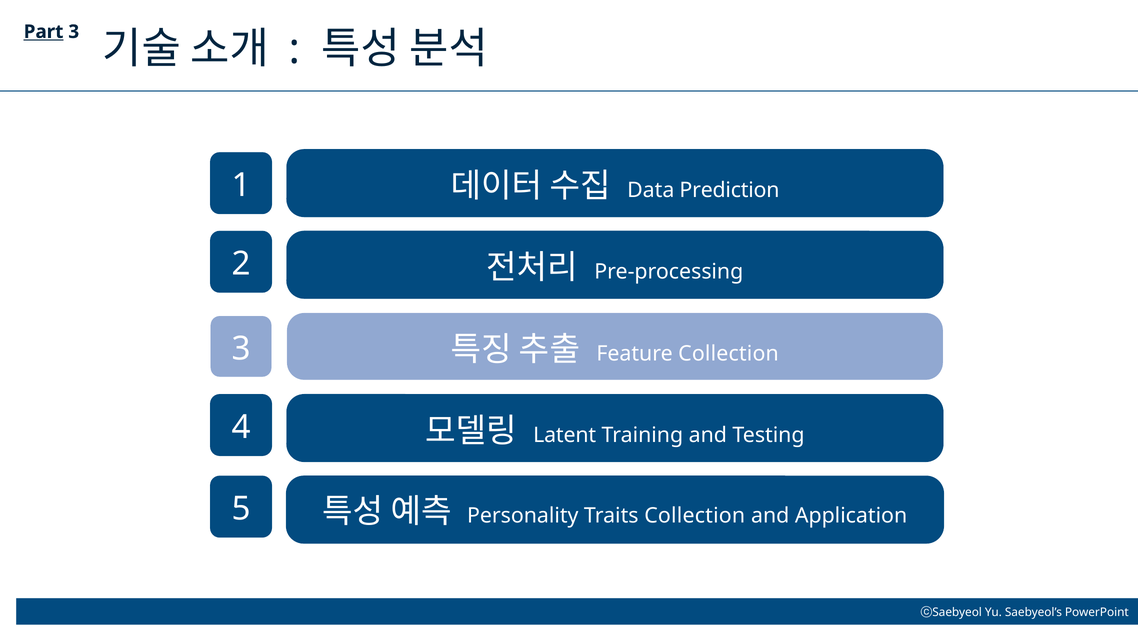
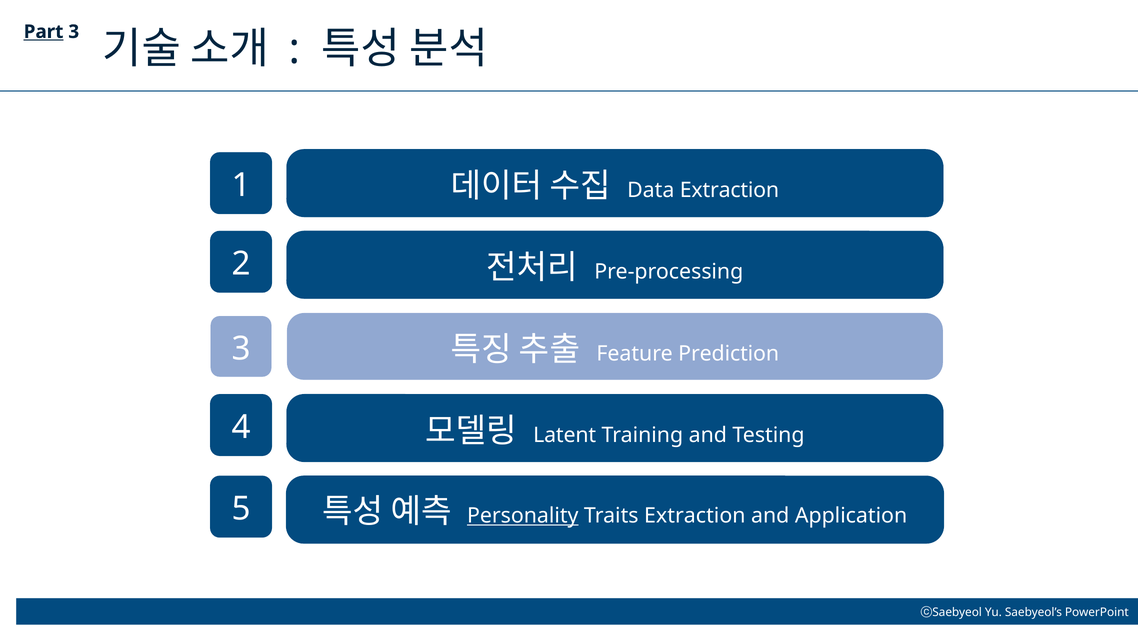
Data Prediction: Prediction -> Extraction (729, 190)
Feature Collection: Collection -> Prediction (729, 354)
Personality underline: none -> present (523, 516)
Traits Collection: Collection -> Extraction (695, 516)
